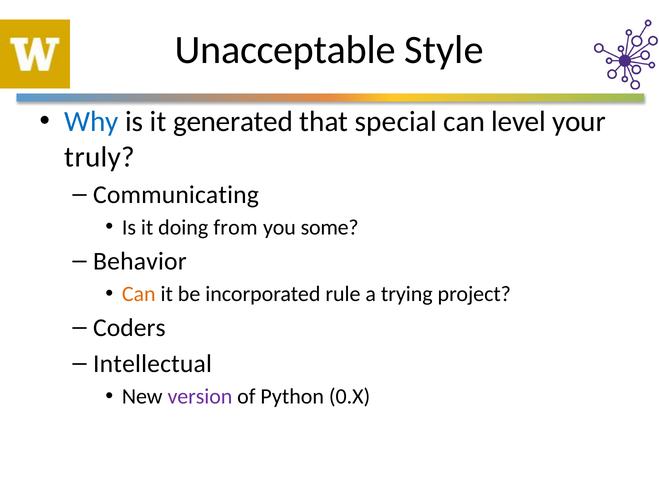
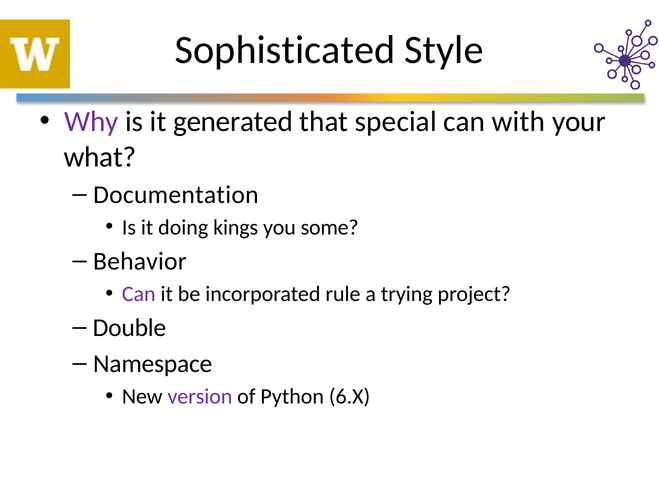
Unacceptable: Unacceptable -> Sophisticated (285, 50)
Why colour: blue -> purple (91, 122)
level: level -> with (518, 122)
truly: truly -> what (100, 157)
Communicating: Communicating -> Documentation (176, 195)
from: from -> kings (236, 227)
Can colour: orange -> purple (139, 294)
Coders: Coders -> Double (129, 328)
Intellectual: Intellectual -> Namespace (153, 364)
0.X: 0.X -> 6.X (350, 397)
